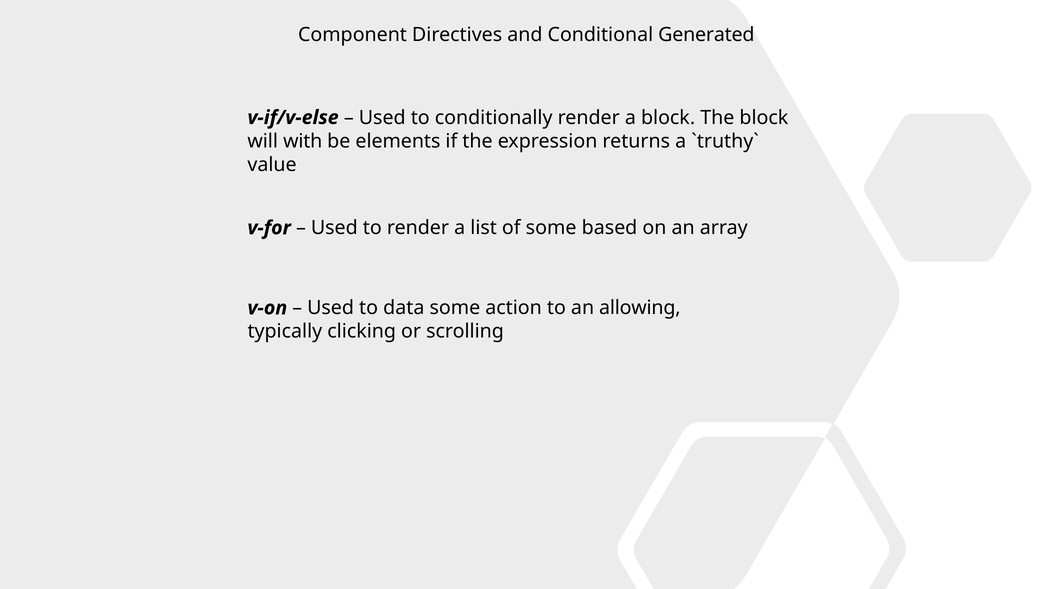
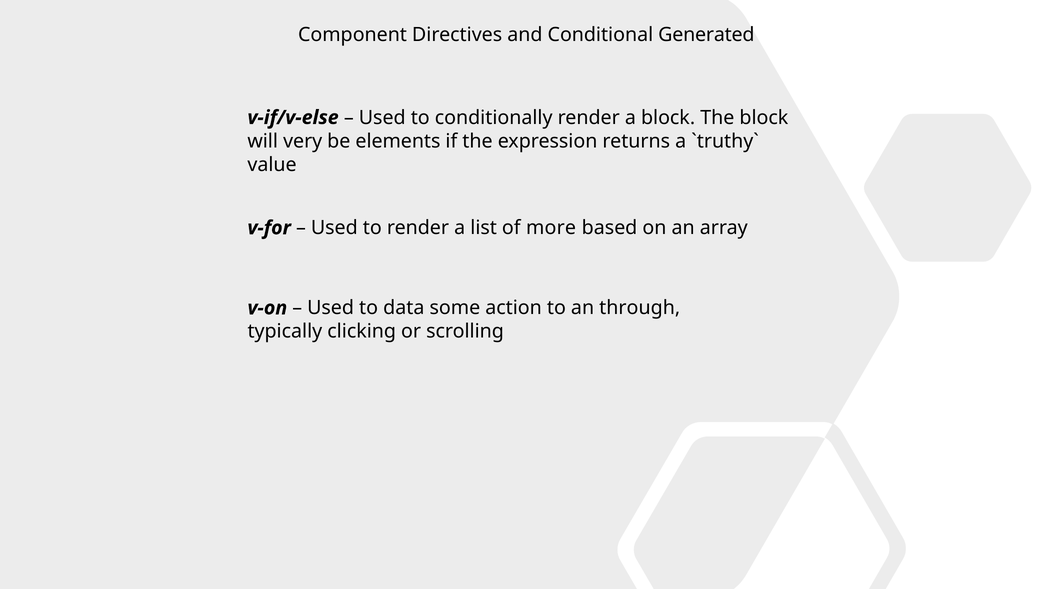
with: with -> very (303, 141)
of some: some -> more (551, 228)
allowing: allowing -> through (640, 308)
